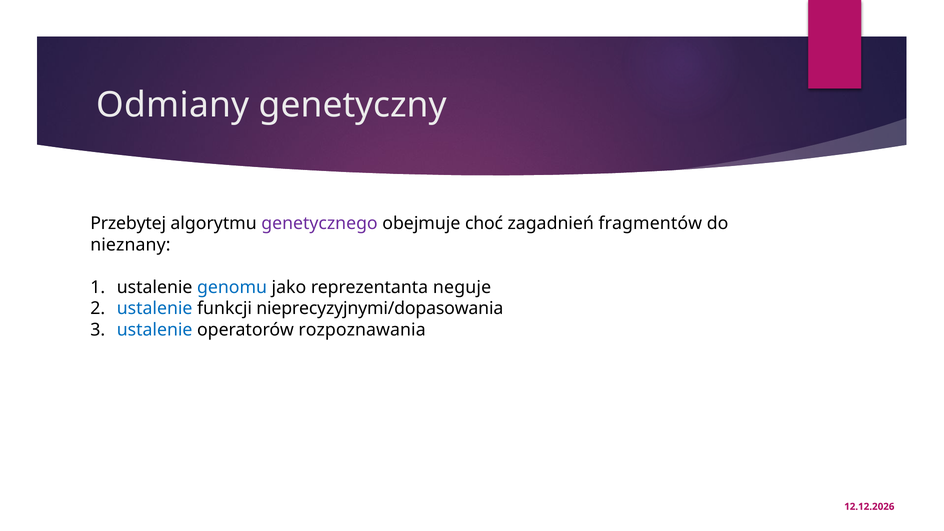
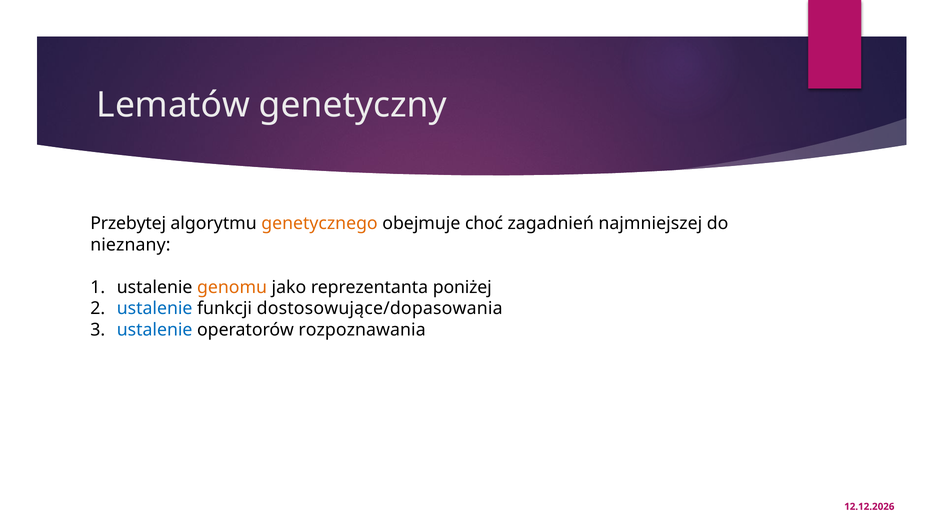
Odmiany: Odmiany -> Lematów (173, 105)
genetycznego colour: purple -> orange (320, 224)
fragmentów: fragmentów -> najmniejszej (650, 224)
genomu colour: blue -> orange (232, 287)
neguje: neguje -> poniżej (462, 287)
nieprecyzyjnymi/dopasowania: nieprecyzyjnymi/dopasowania -> dostosowujące/dopasowania (380, 309)
